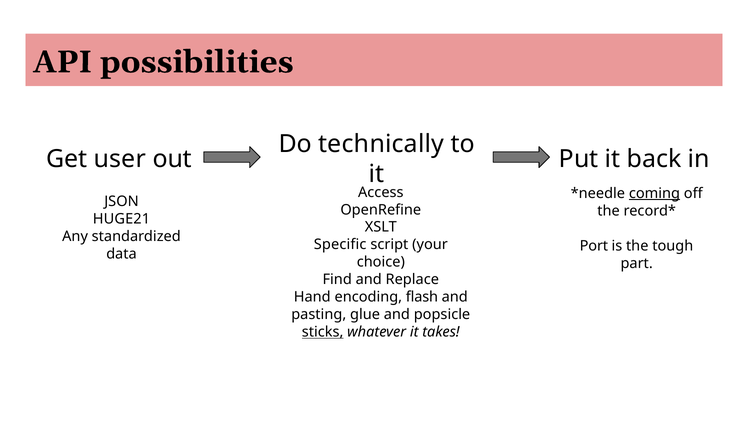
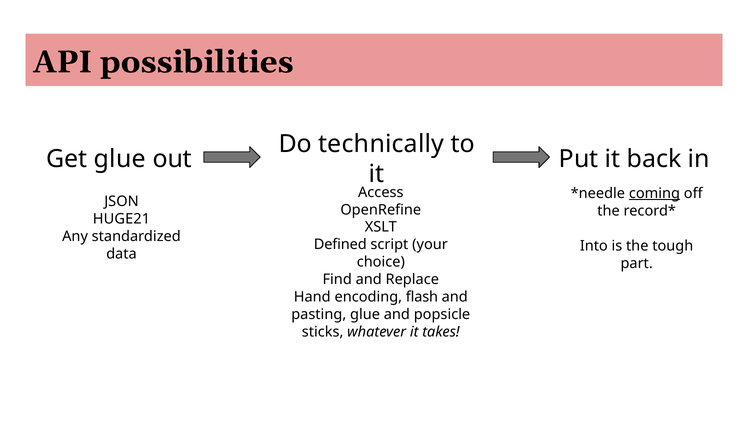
Get user: user -> glue (120, 159)
Specific: Specific -> Defined (340, 245)
Port: Port -> Into (594, 246)
sticks underline: present -> none (323, 332)
